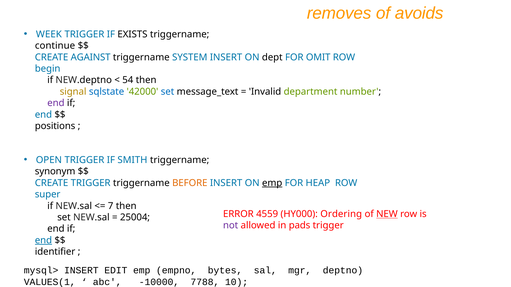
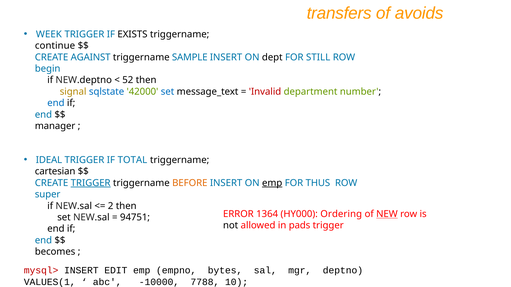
removes: removes -> transfers (339, 13)
SYSTEM: SYSTEM -> SAMPLE (190, 57)
OMIT: OMIT -> STILL (318, 57)
54: 54 -> 52 (128, 80)
Invalid colour: black -> red (265, 92)
end colour: purple -> blue (56, 103)
positions: positions -> manager (55, 126)
OPEN: OPEN -> IDEAL (49, 160)
SMITH: SMITH -> TOTAL (132, 160)
synonym: synonym -> cartesian (55, 172)
TRIGGER underline: none -> present (91, 183)
HEAP: HEAP -> THUS (318, 183)
7: 7 -> 2 (111, 206)
4559: 4559 -> 1364 (267, 214)
25004: 25004 -> 94751 (135, 218)
not colour: purple -> black (231, 226)
end underline: present -> none (43, 241)
identifier: identifier -> becomes (55, 252)
mysql> colour: black -> red (41, 271)
